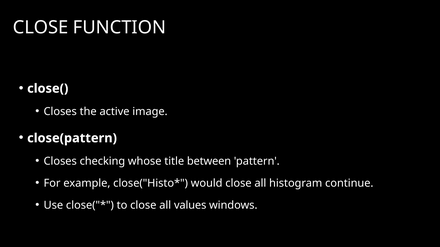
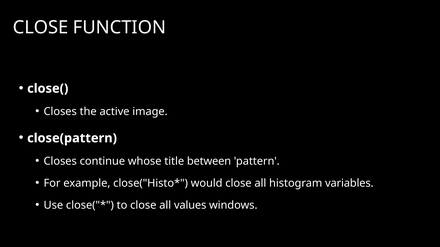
checking: checking -> continue (102, 161)
continue: continue -> variables (349, 184)
